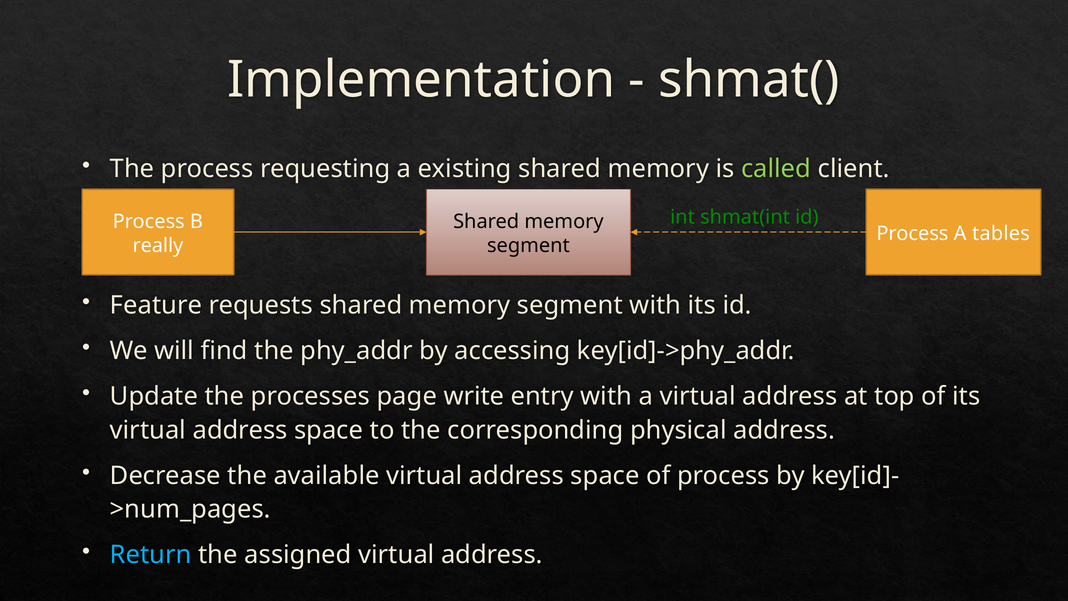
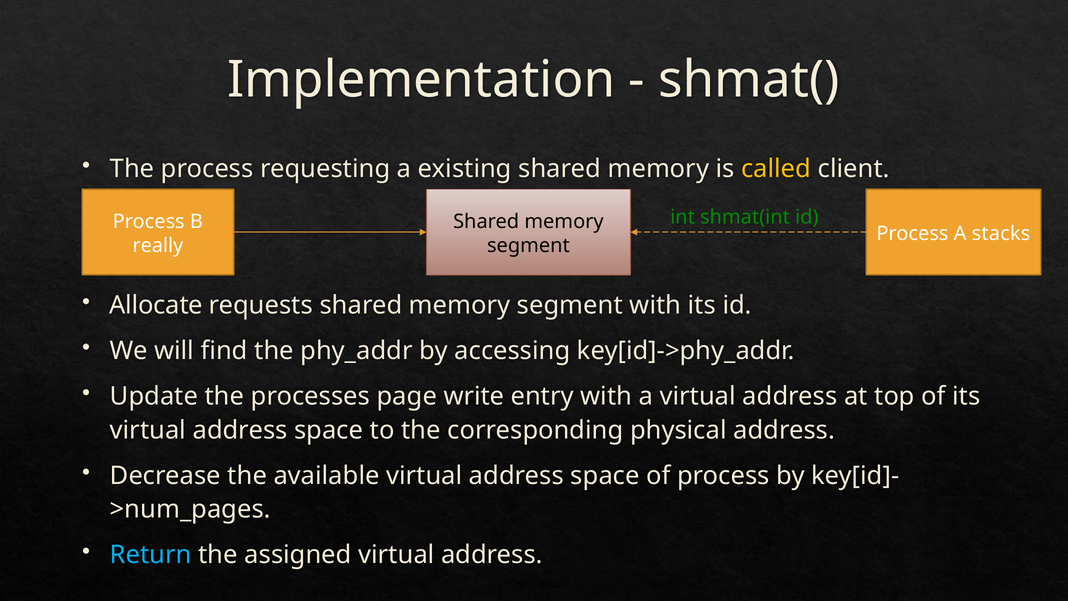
called colour: light green -> yellow (776, 169)
tables: tables -> stacks (1001, 233)
Feature: Feature -> Allocate (156, 305)
